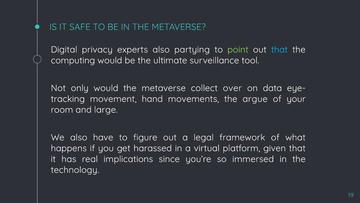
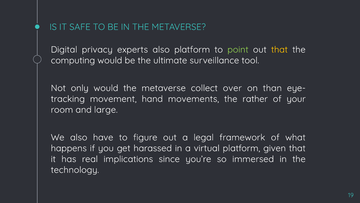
also partying: partying -> platform (192, 49)
that colour: light blue -> yellow (279, 49)
data: data -> than (272, 88)
argue: argue -> rather (255, 99)
